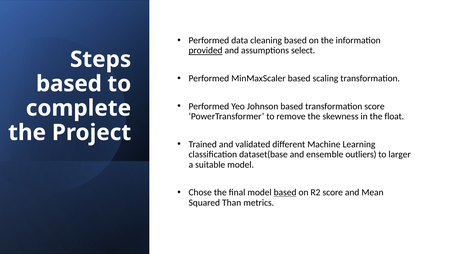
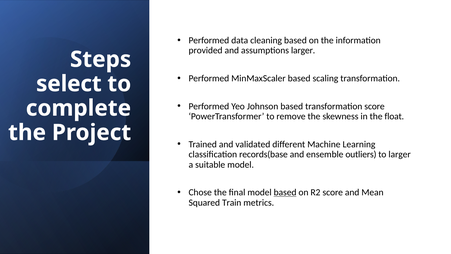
provided underline: present -> none (206, 50)
assumptions select: select -> larger (303, 50)
based: based -> select (69, 84)
dataset(base: dataset(base -> records(base (263, 154)
Than: Than -> Train (232, 202)
